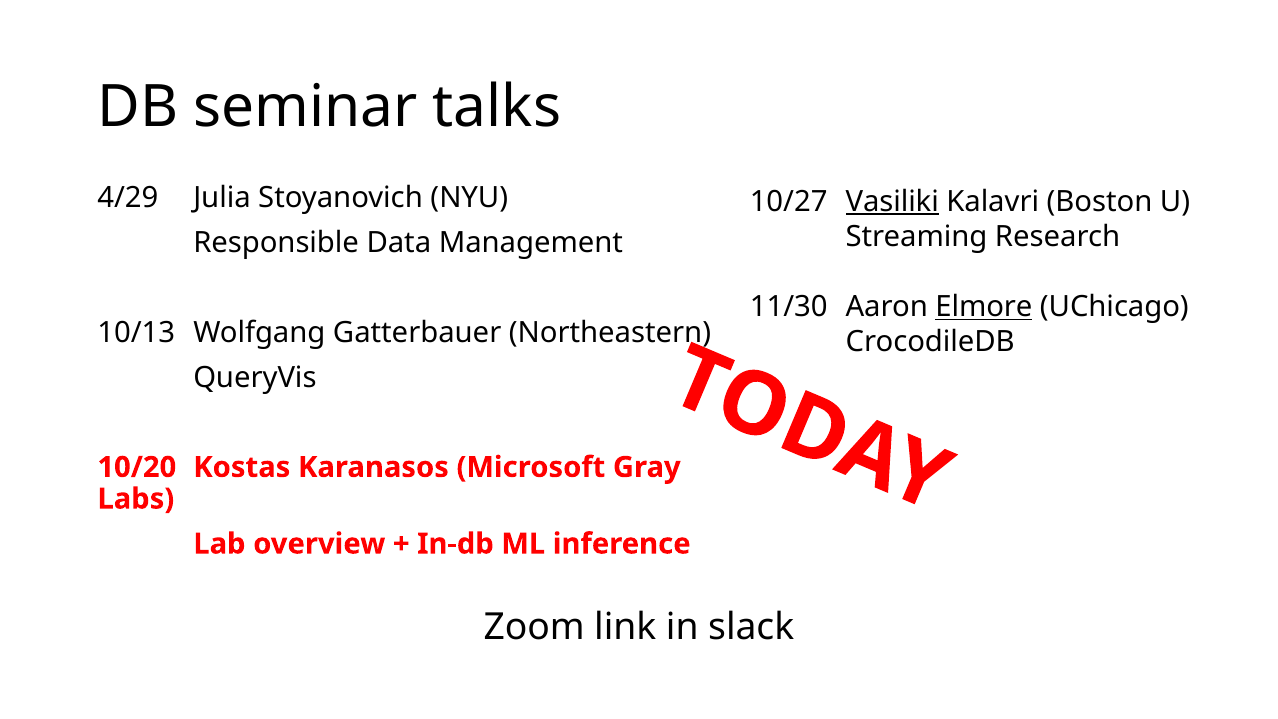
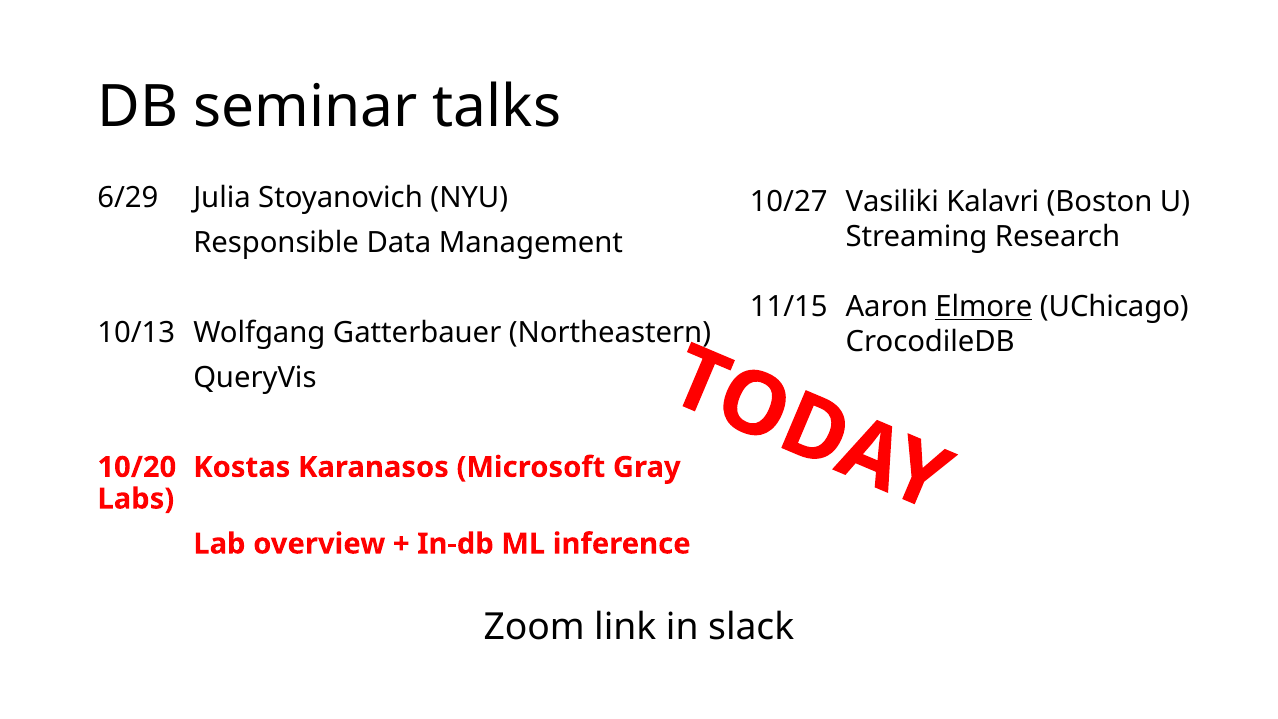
4/29: 4/29 -> 6/29 (128, 198)
Vasiliki underline: present -> none (892, 202)
11/30: 11/30 -> 11/15 (789, 307)
